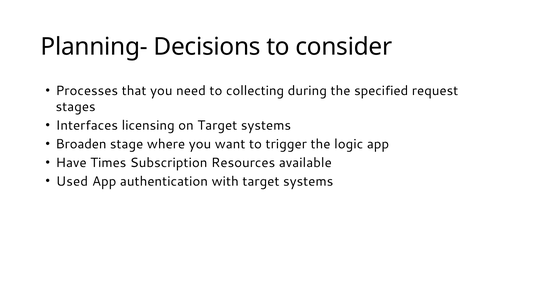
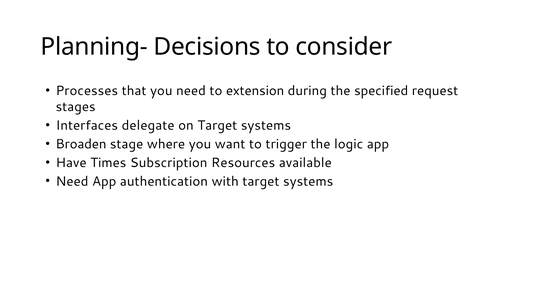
collecting: collecting -> extension (255, 91)
licensing: licensing -> delegate (148, 125)
Used: Used -> Need (72, 181)
